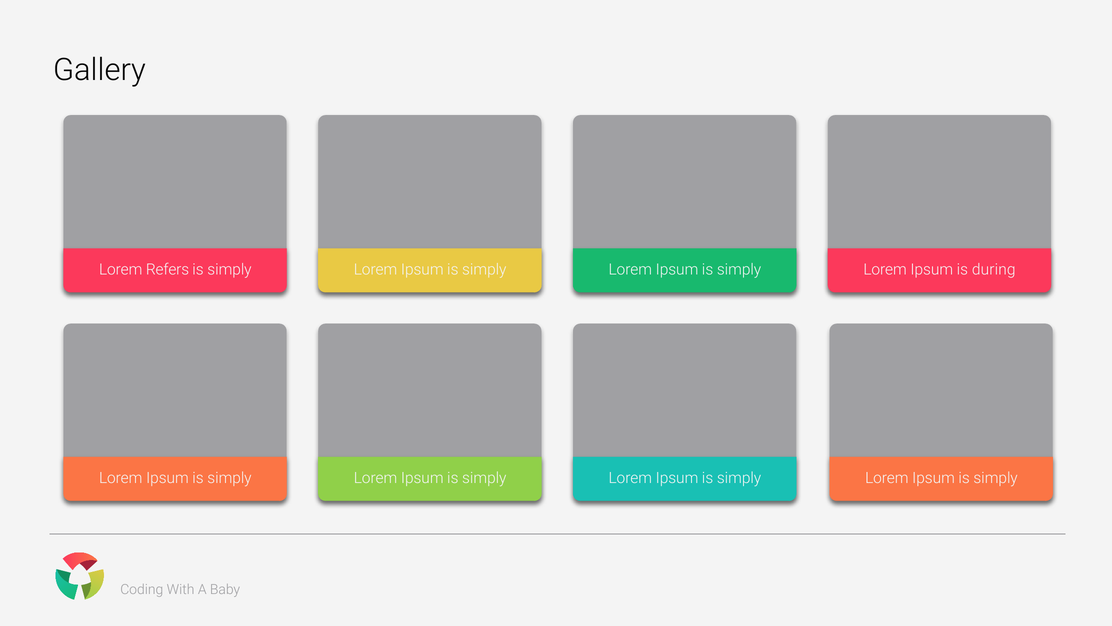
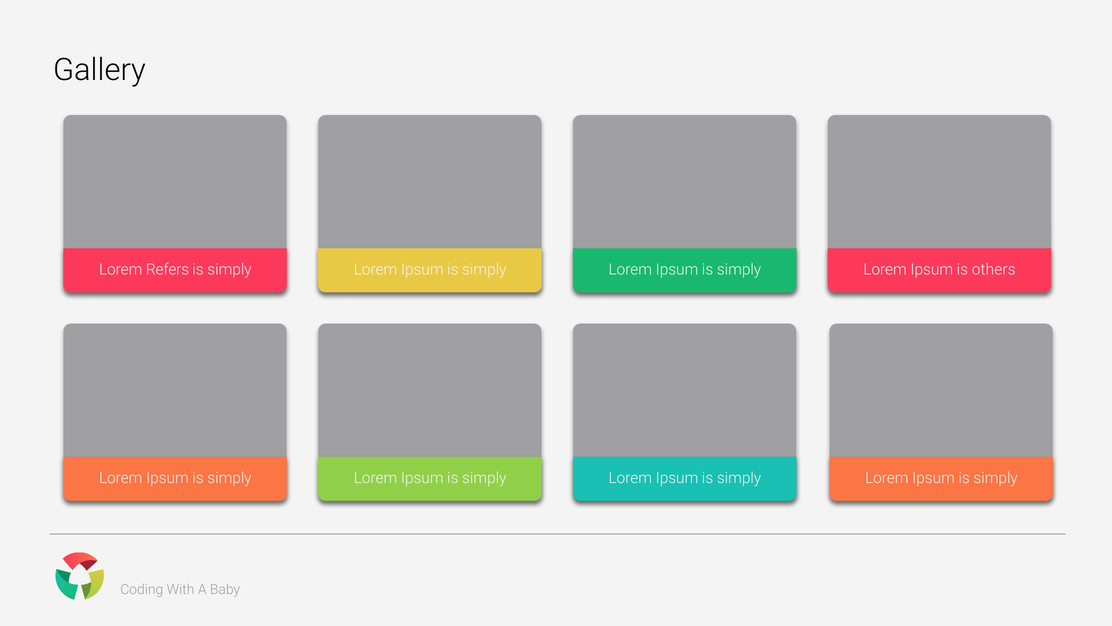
during: during -> others (994, 269)
